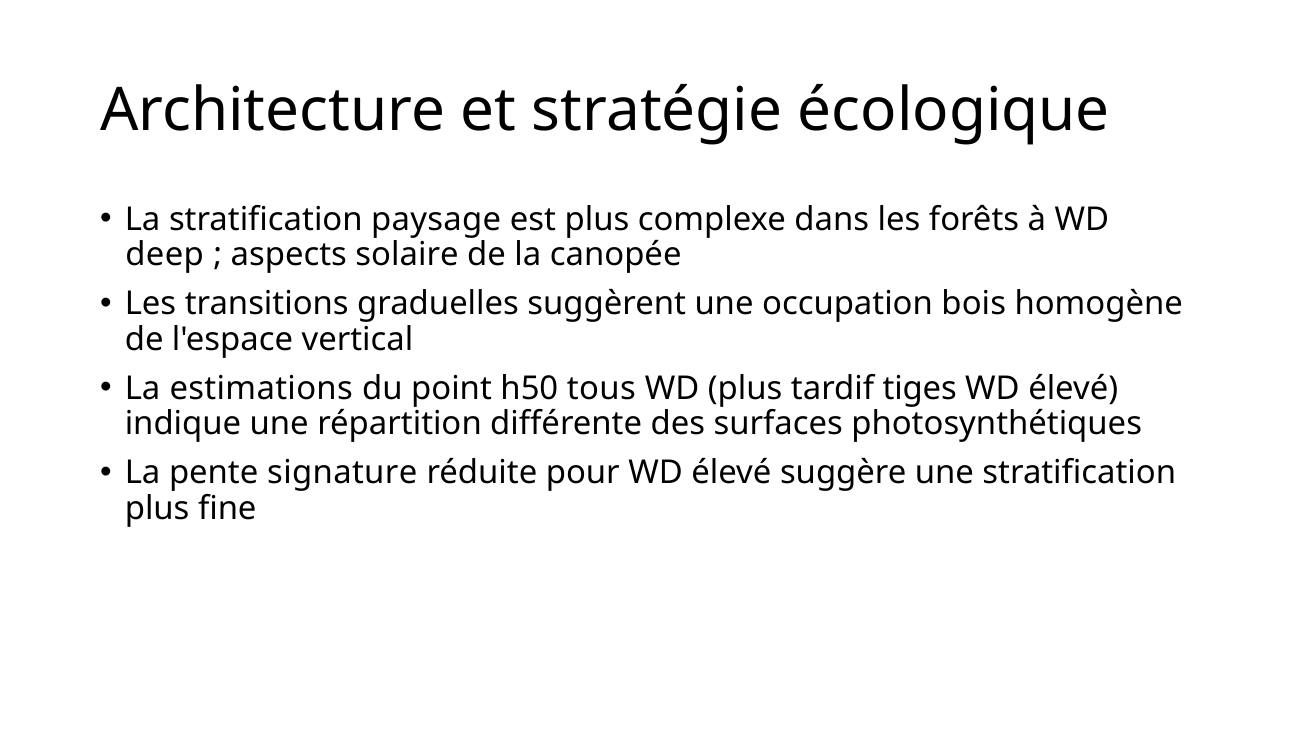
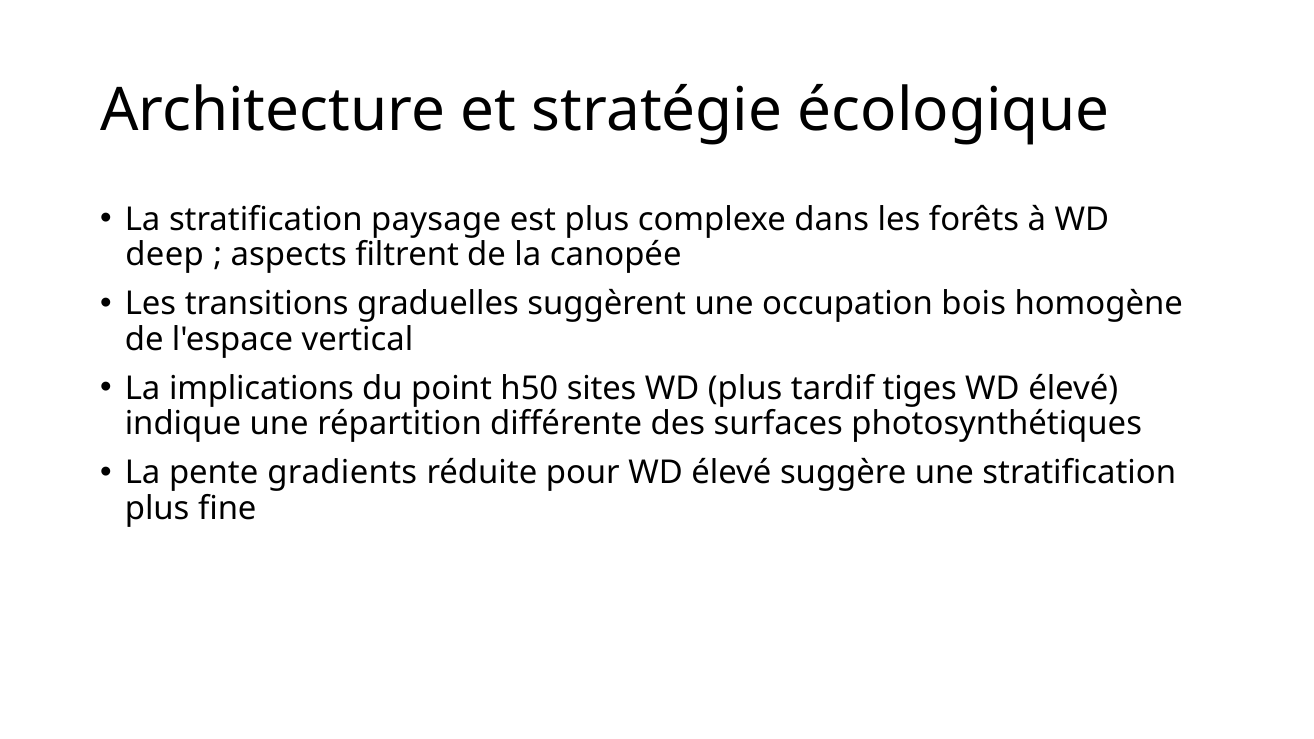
solaire: solaire -> filtrent (407, 255)
estimations: estimations -> implications (261, 388)
tous: tous -> sites (602, 388)
signature: signature -> gradients (342, 473)
